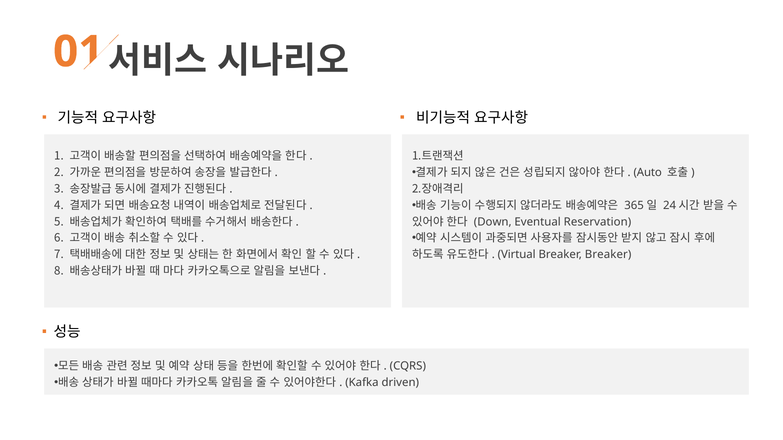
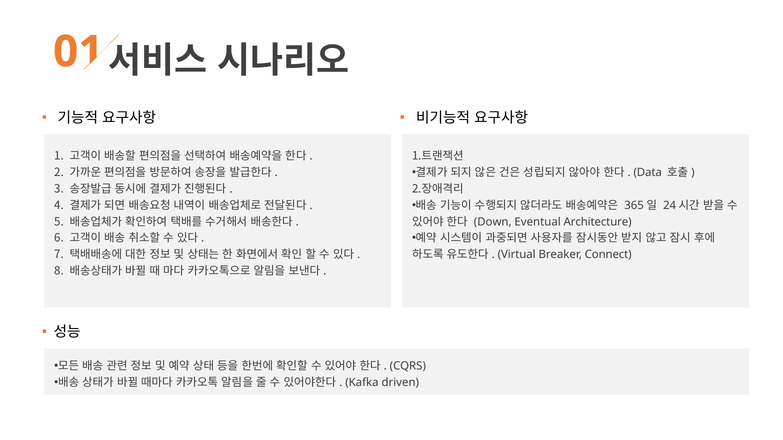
Auto: Auto -> Data (648, 173)
Reservation: Reservation -> Architecture (598, 222)
Breaker Breaker: Breaker -> Connect (608, 255)
